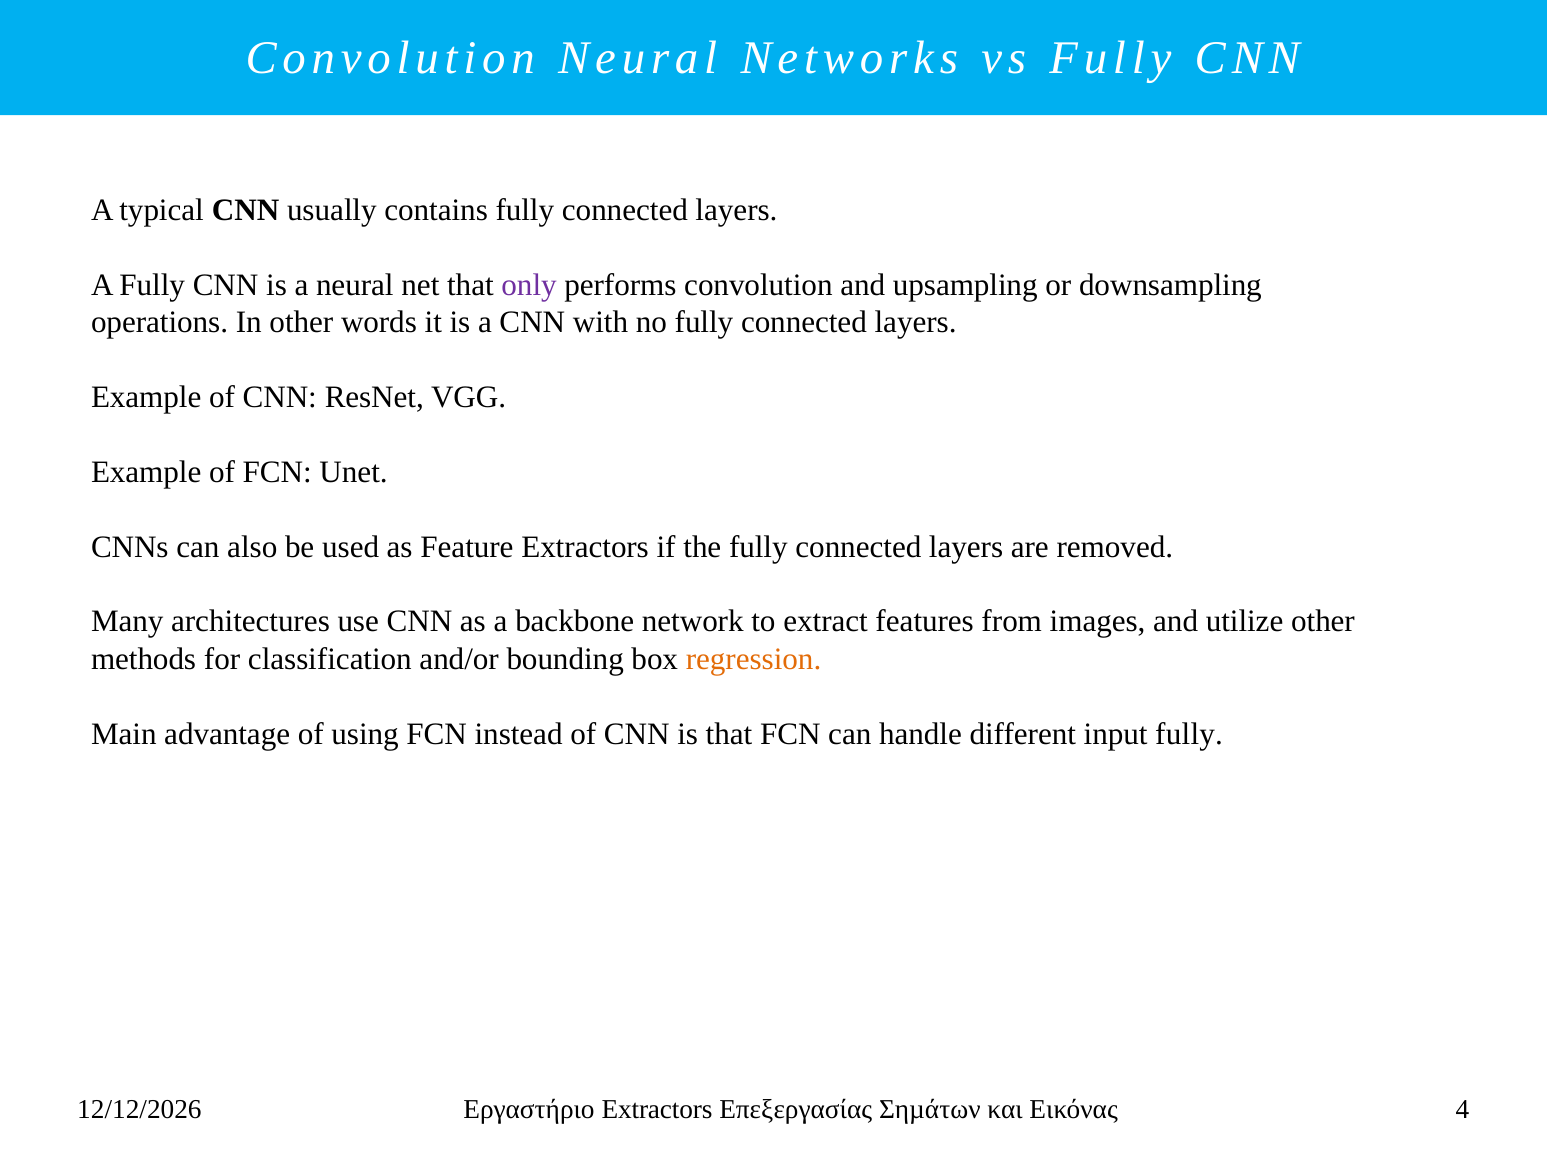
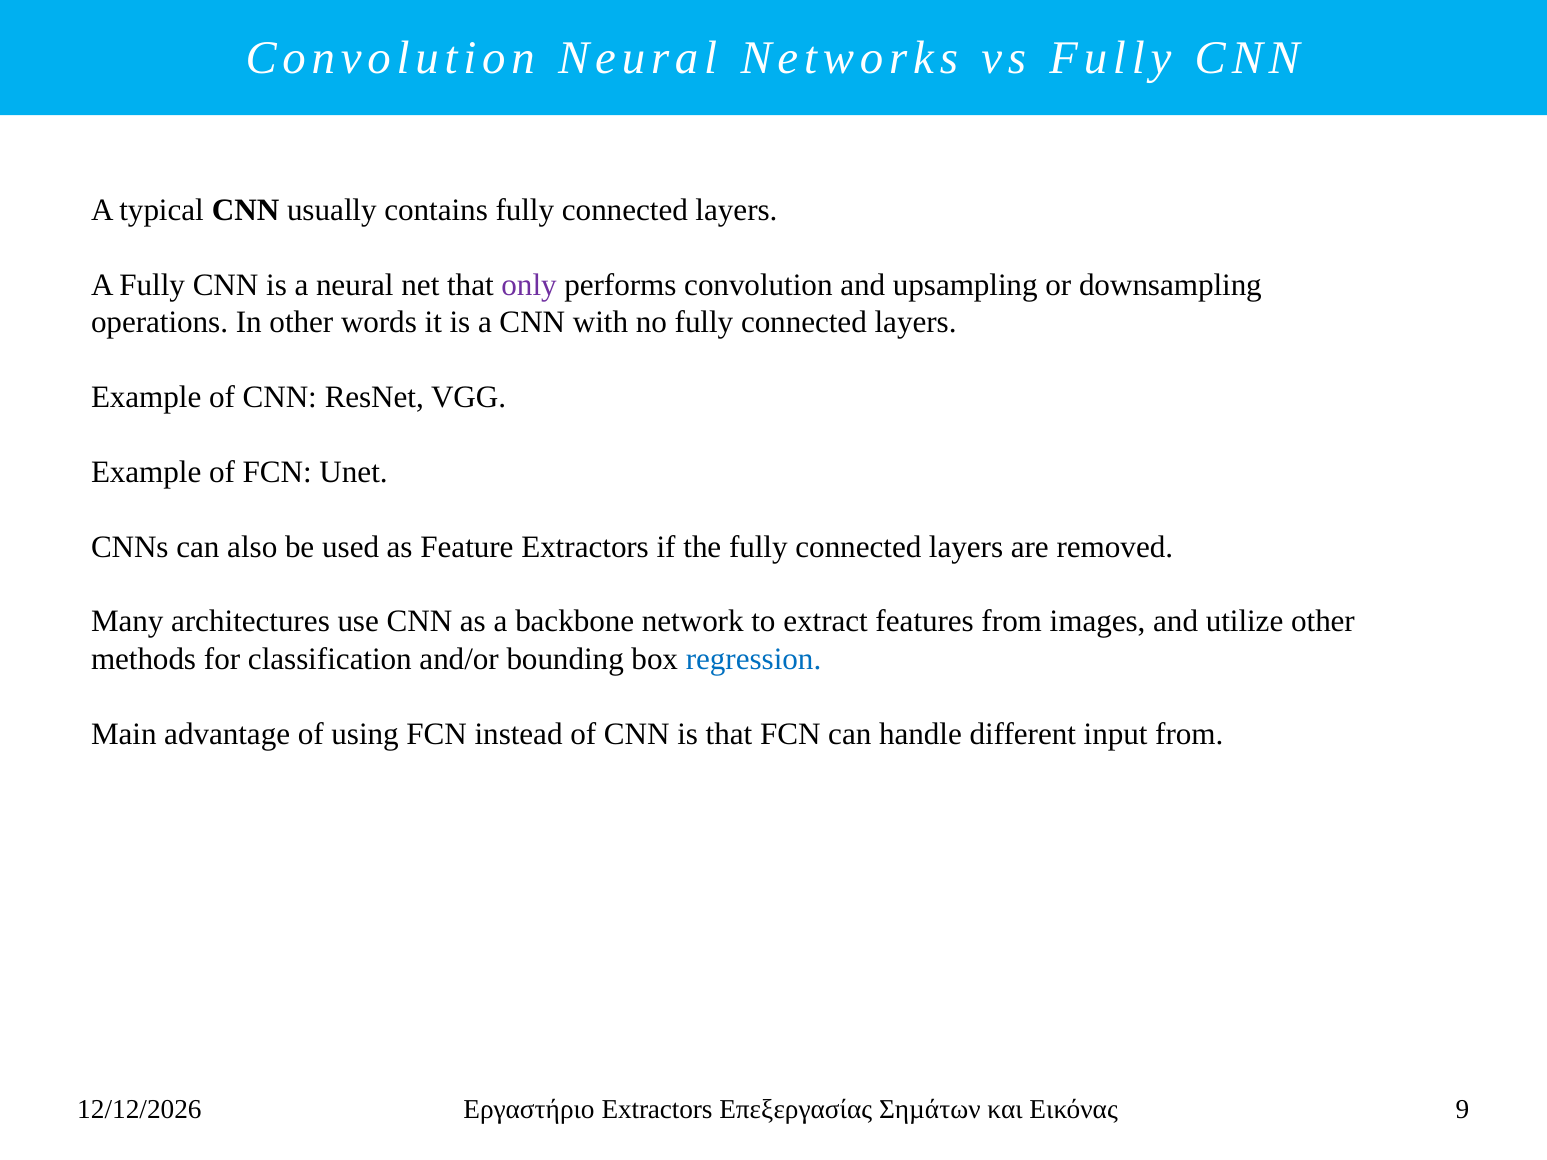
regression colour: orange -> blue (754, 659)
input fully: fully -> from (1189, 734)
4: 4 -> 9 (1463, 1110)
